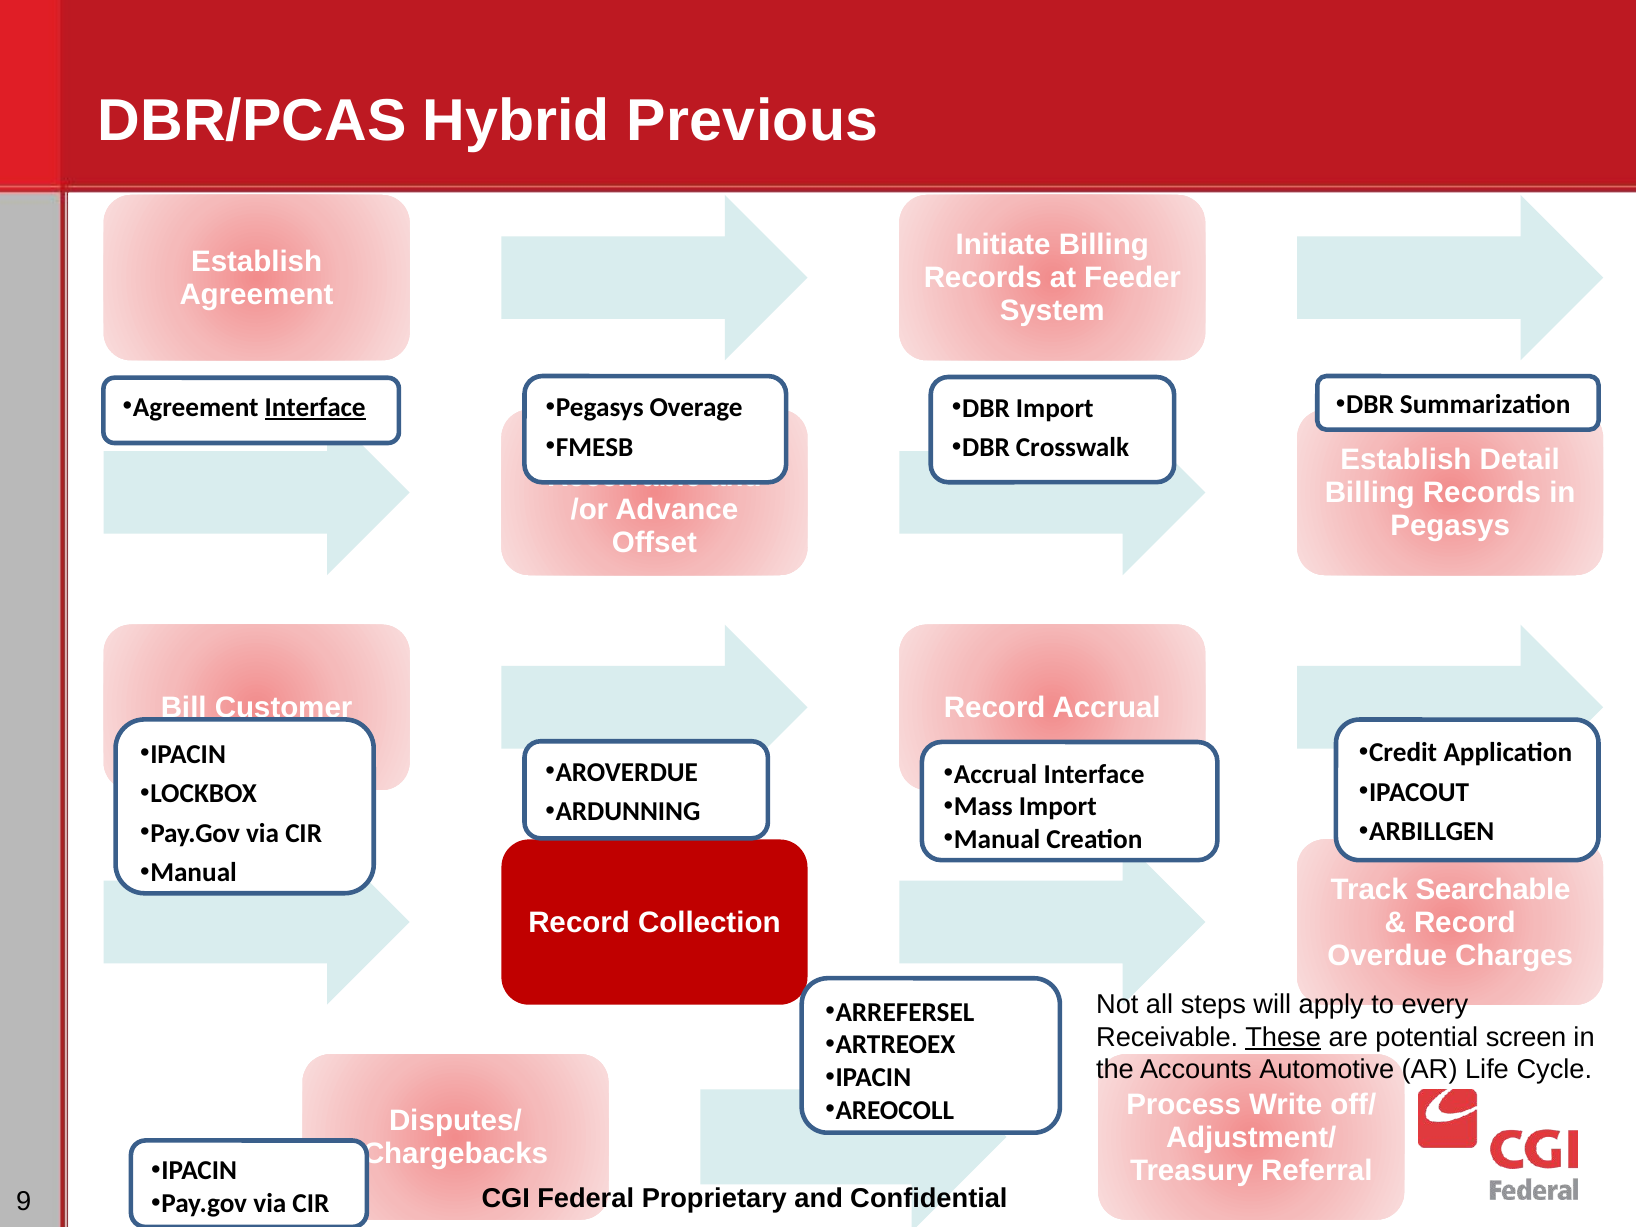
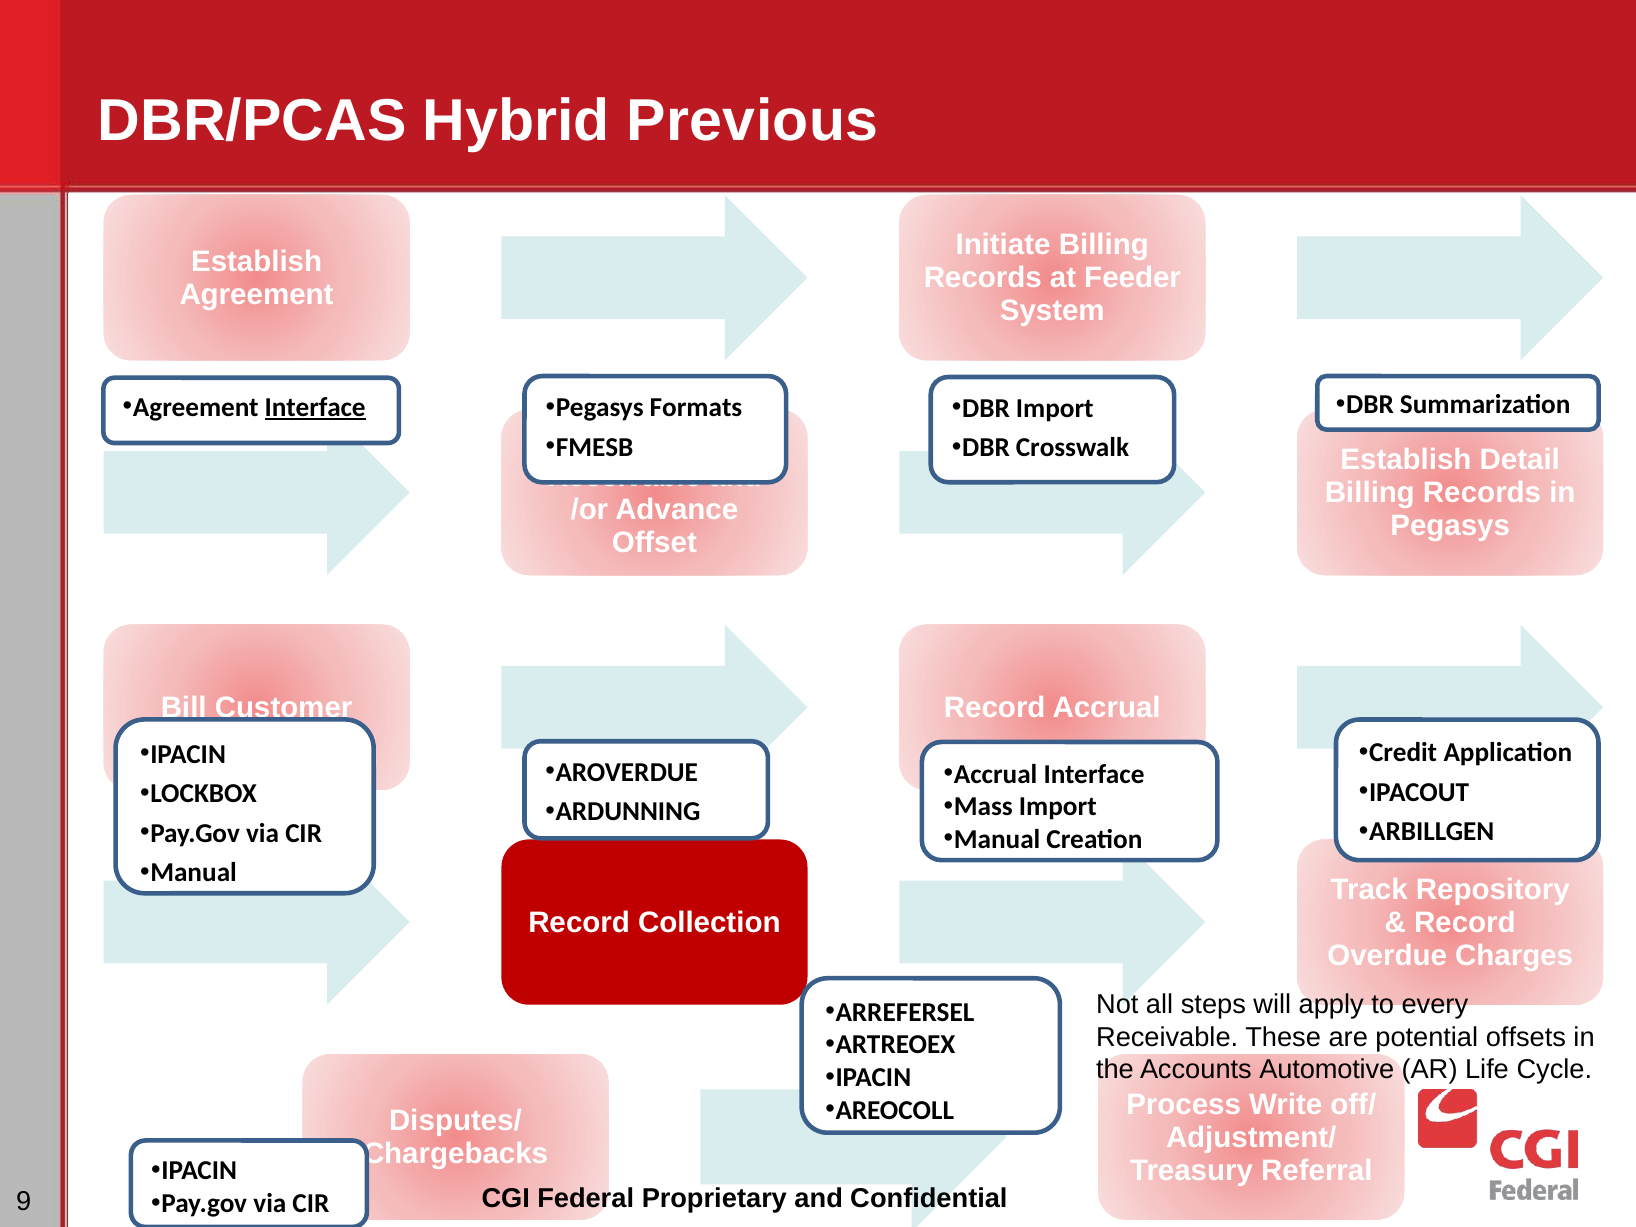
Overage: Overage -> Formats (696, 408)
Searchable: Searchable -> Repository (1493, 890)
These underline: present -> none (1283, 1037)
screen: screen -> offsets (1526, 1037)
